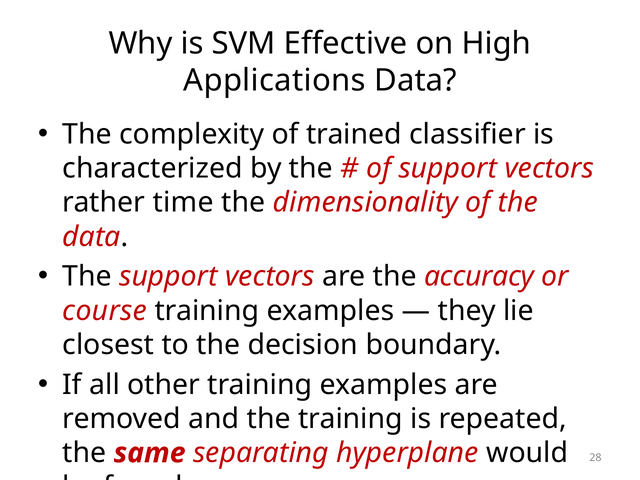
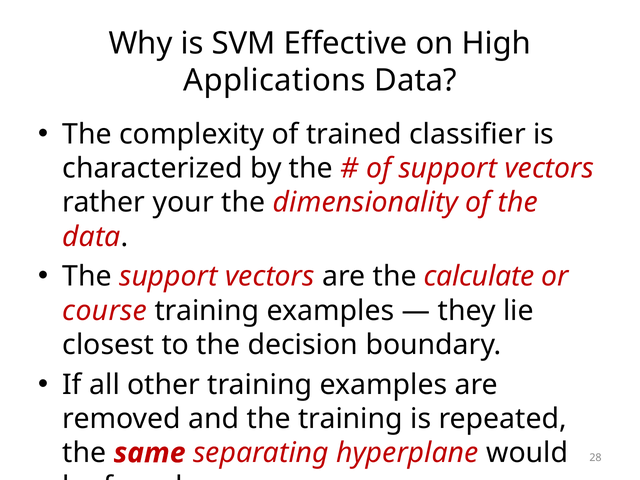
time: time -> your (183, 203)
accuracy: accuracy -> calculate (479, 277)
